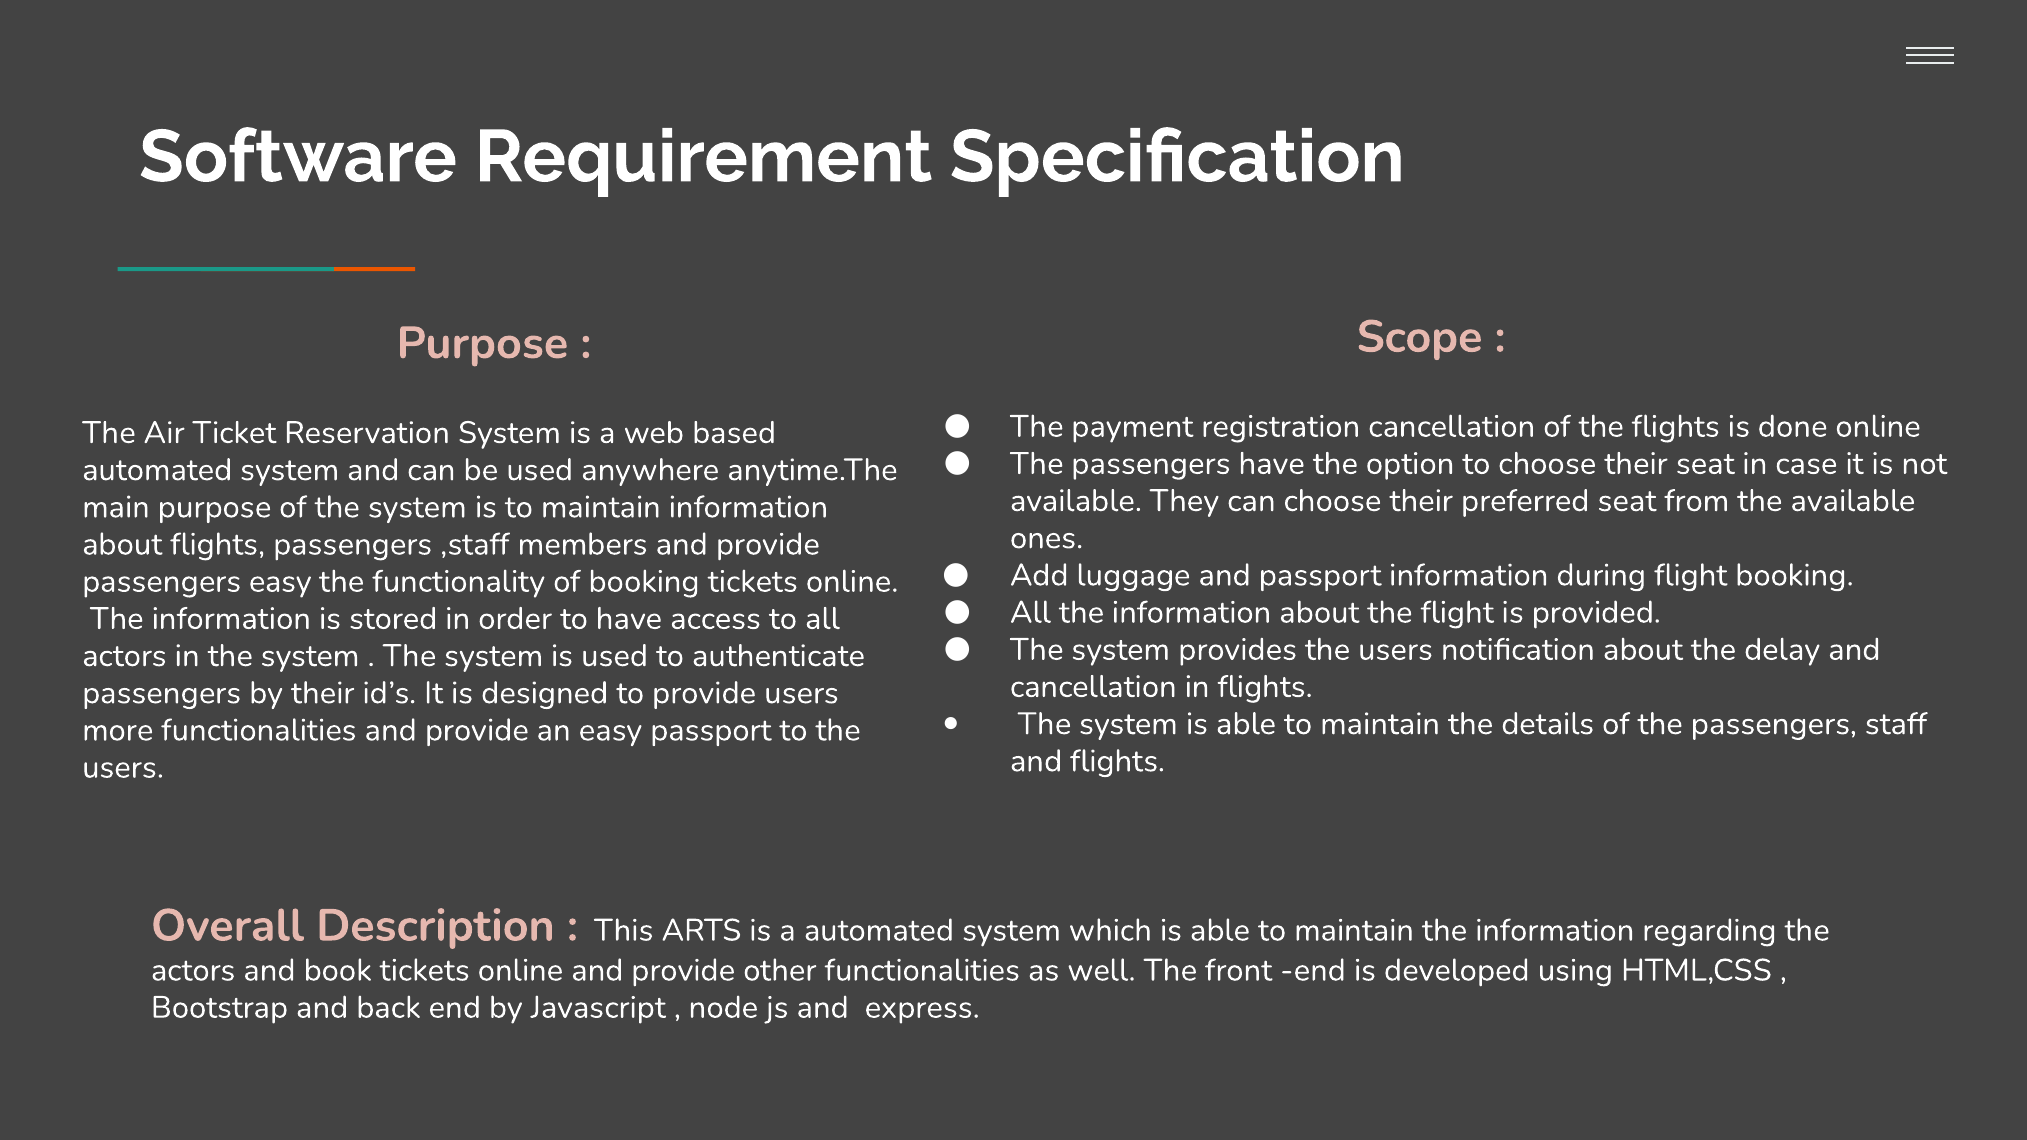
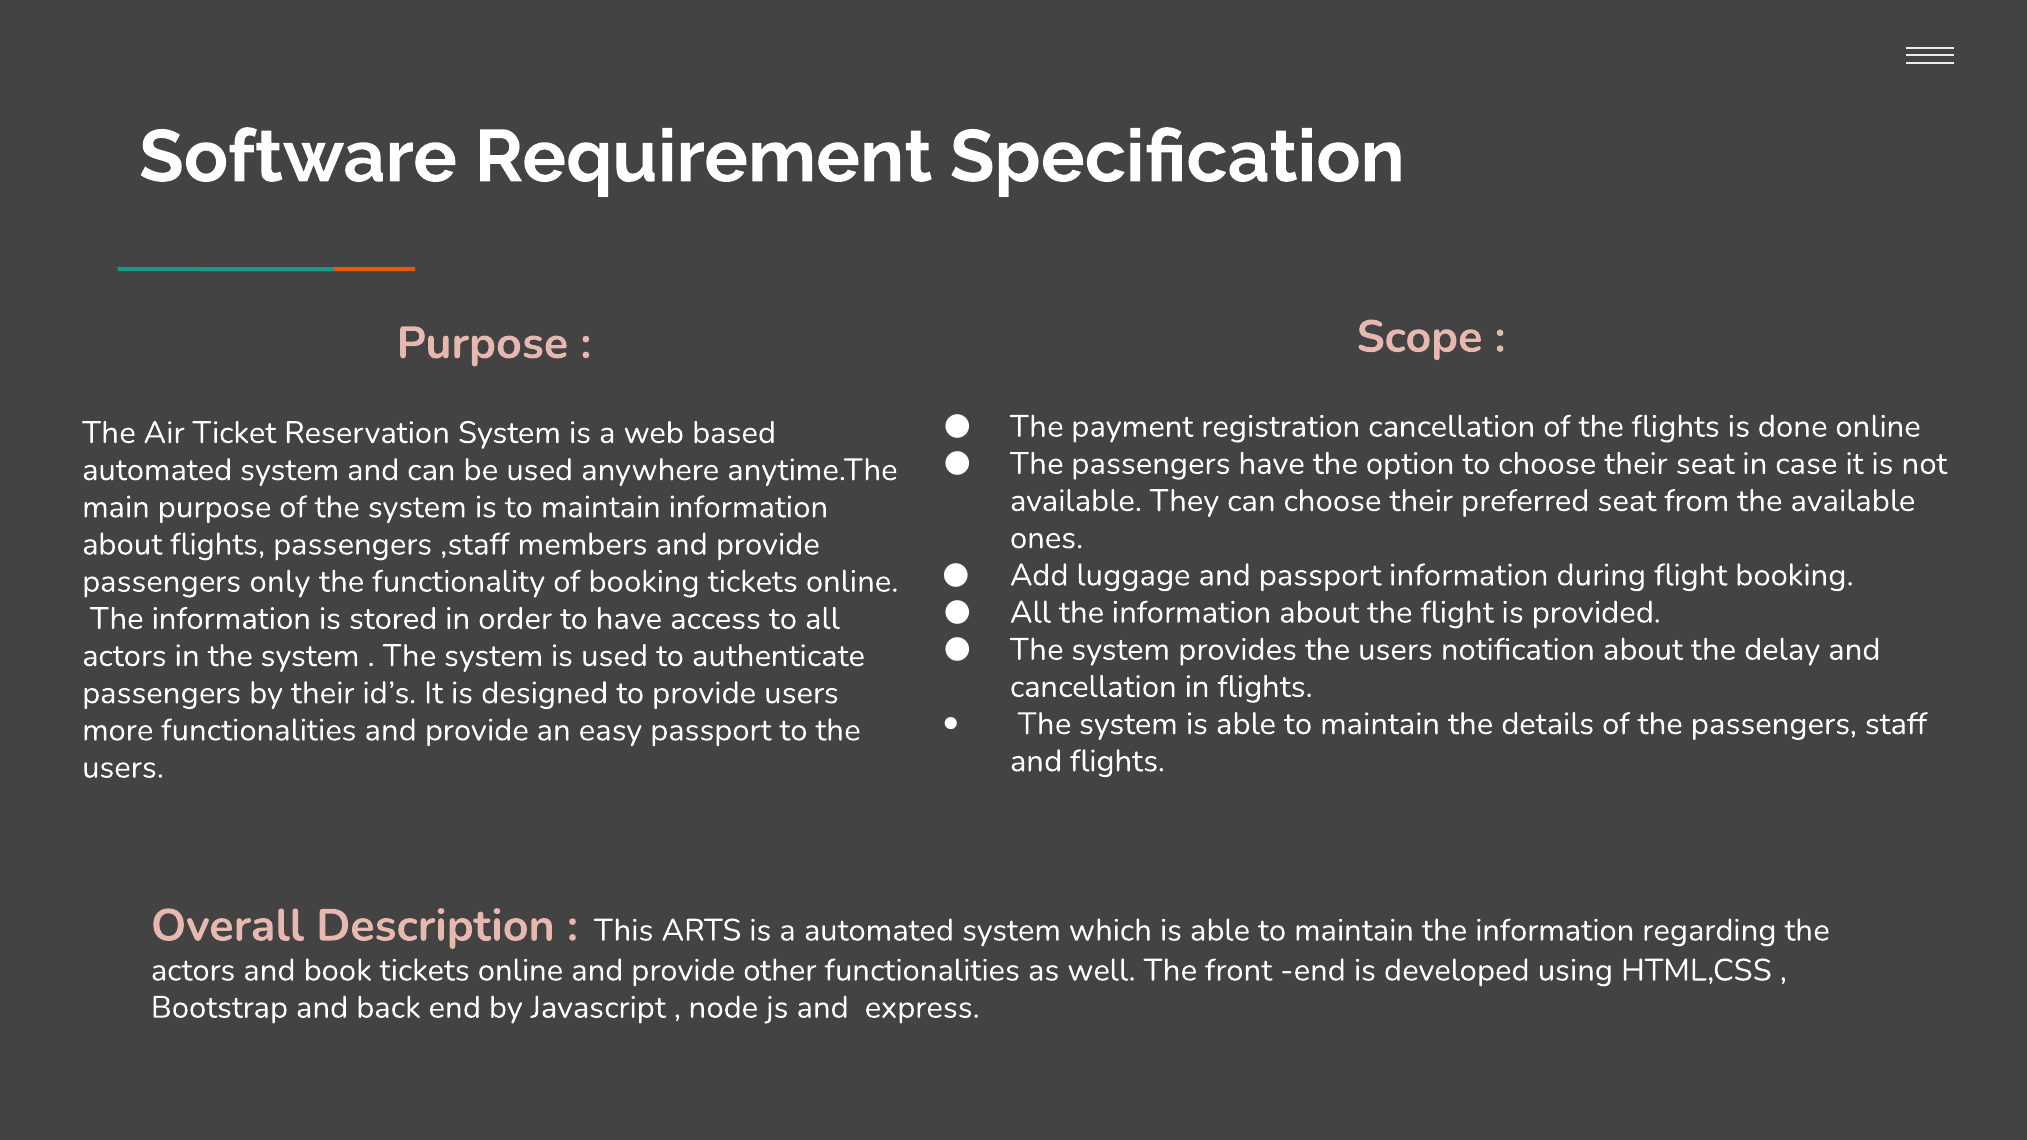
passengers easy: easy -> only (280, 582)
